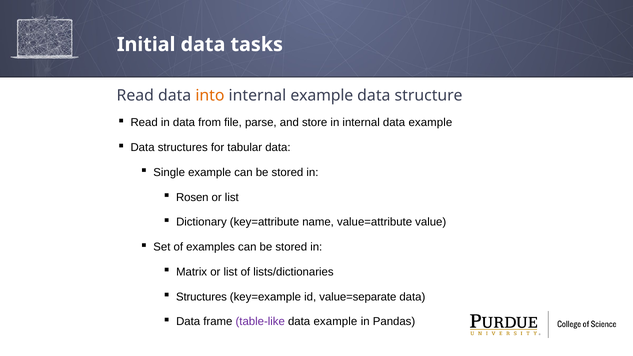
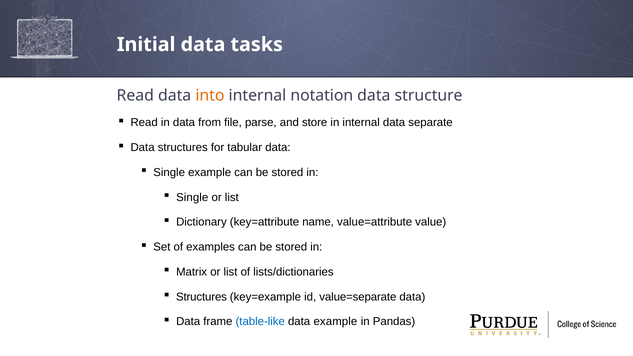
internal example: example -> notation (322, 95)
internal data example: example -> separate (430, 123)
Rosen: Rosen -> Single (192, 197)
table-like colour: purple -> blue (260, 322)
